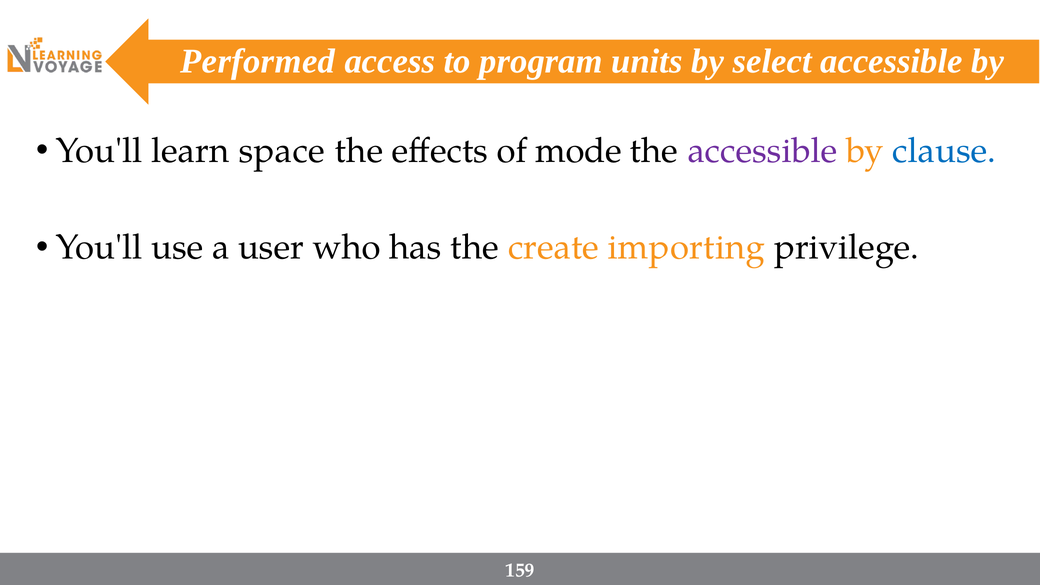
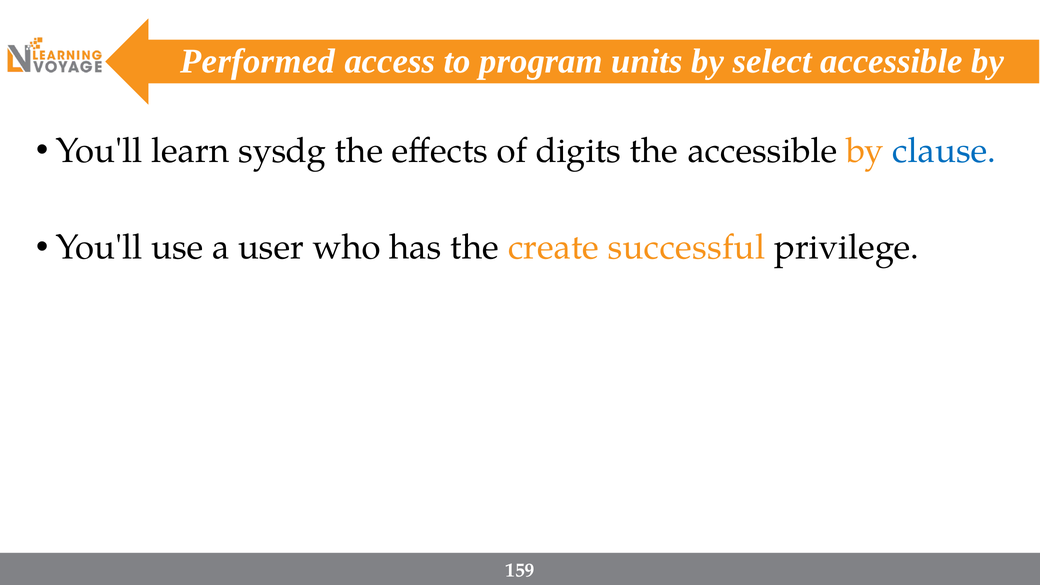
space: space -> sysdg (282, 151)
mode: mode -> digits (578, 151)
accessible colour: purple -> black (763, 151)
importing: importing -> successful (686, 247)
